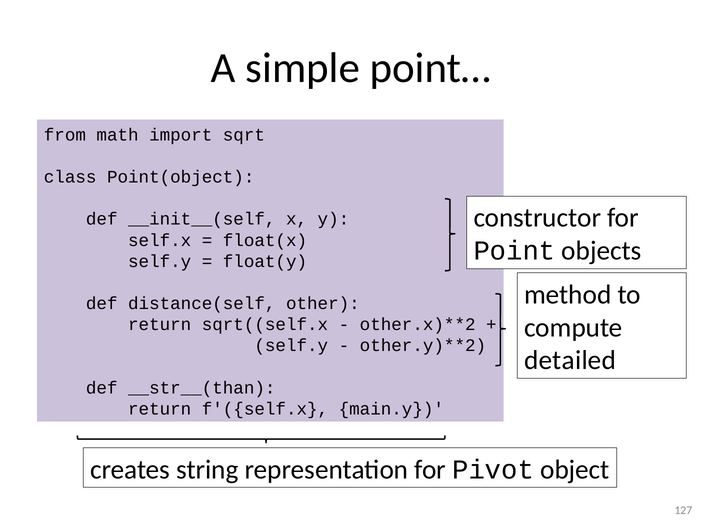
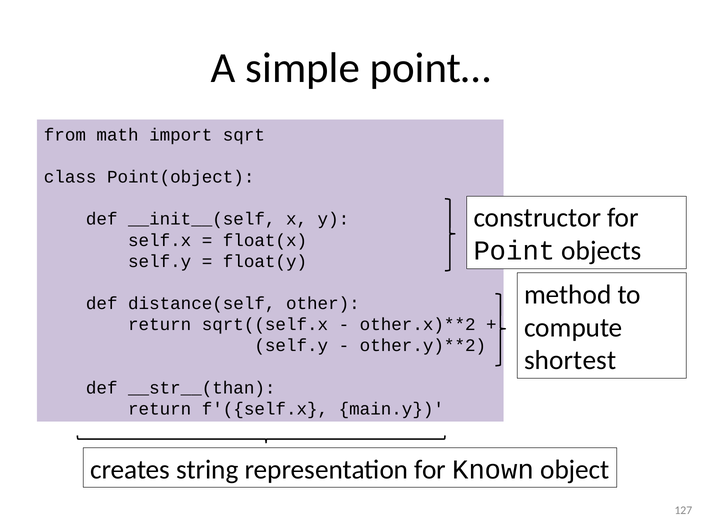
detailed: detailed -> shortest (570, 360)
Pivot: Pivot -> Known (493, 469)
